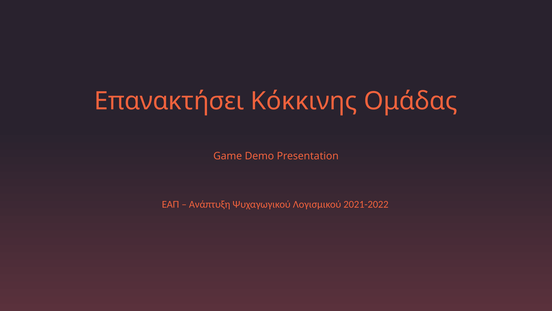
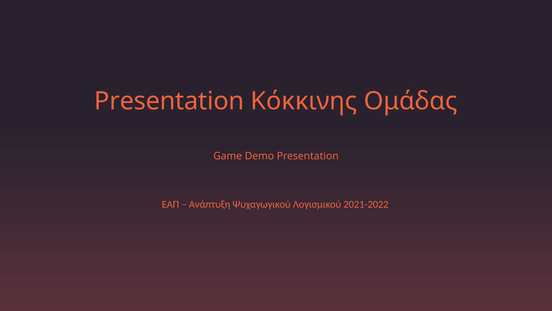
Επανακτήσει: Επανακτήσει -> Presentation (169, 101)
